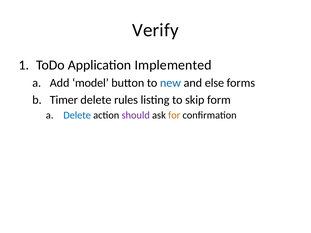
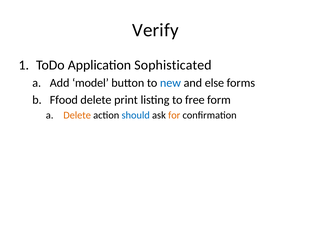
Implemented: Implemented -> Sophisticated (173, 65)
Timer: Timer -> Ffood (64, 100)
rules: rules -> print (126, 100)
skip: skip -> free (195, 100)
Delete colour: blue -> orange (77, 115)
should colour: purple -> blue (136, 115)
